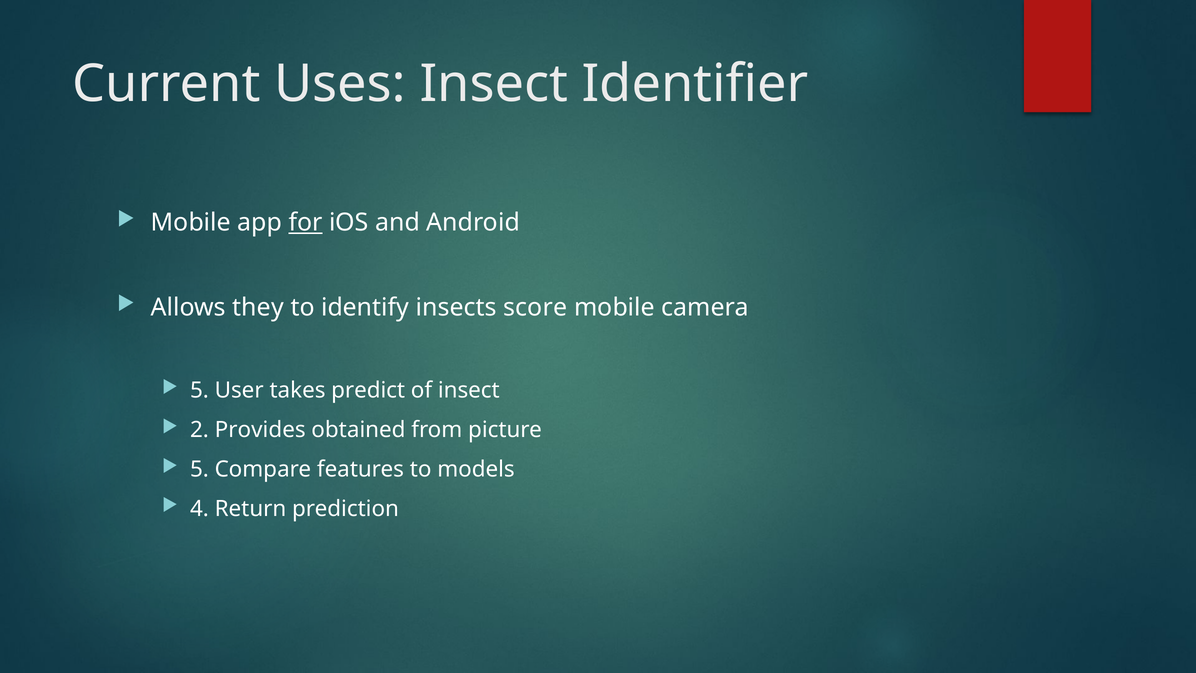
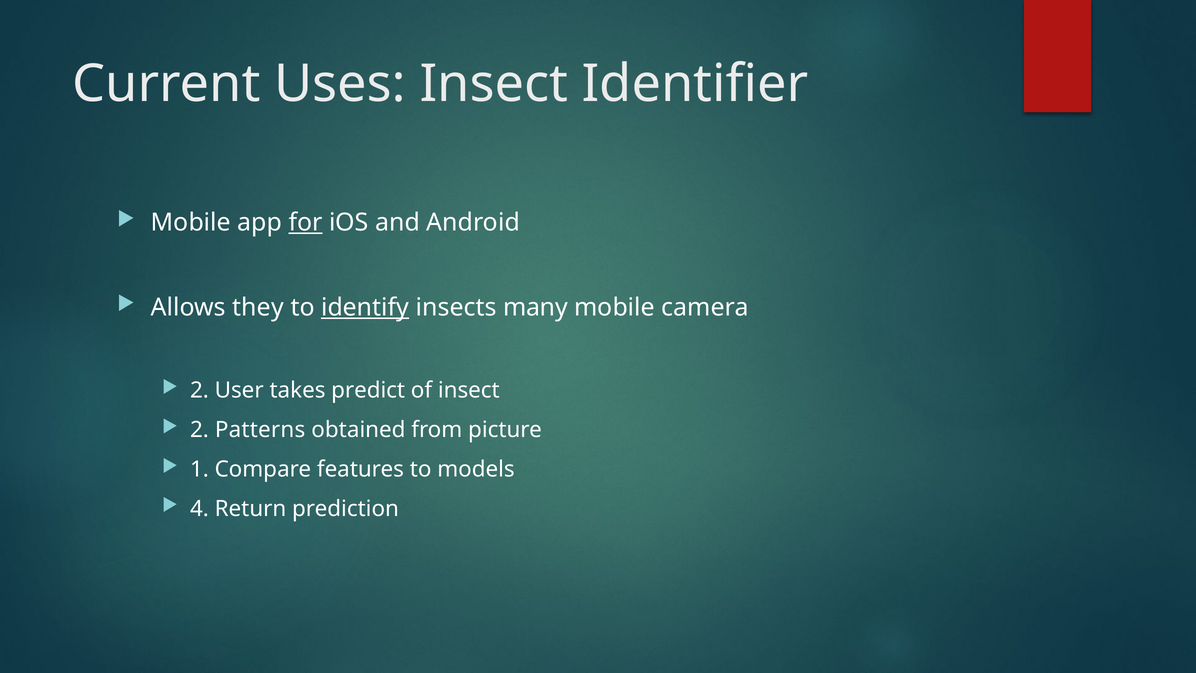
identify underline: none -> present (365, 307)
score: score -> many (535, 307)
5: 5 -> 2 (199, 390)
Provides: Provides -> Patterns (260, 430)
5: 5 -> 1 (199, 469)
